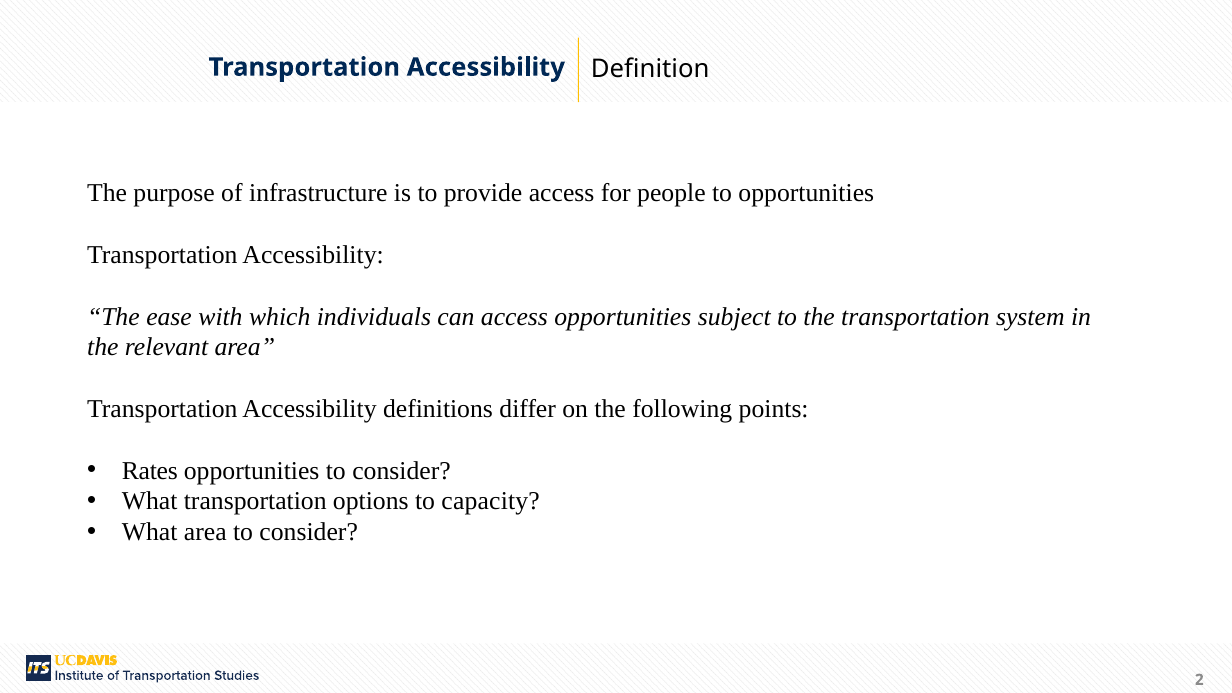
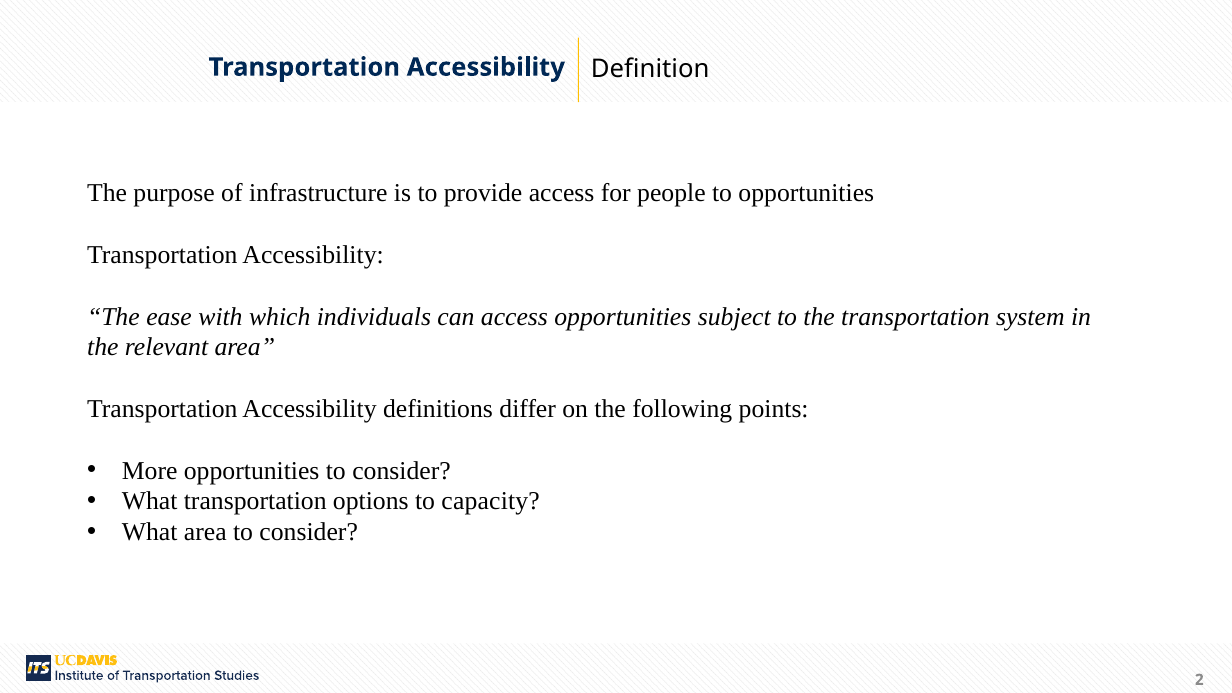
Rates: Rates -> More (150, 471)
